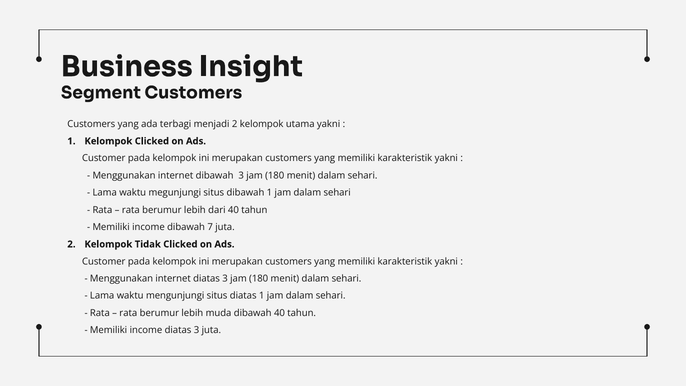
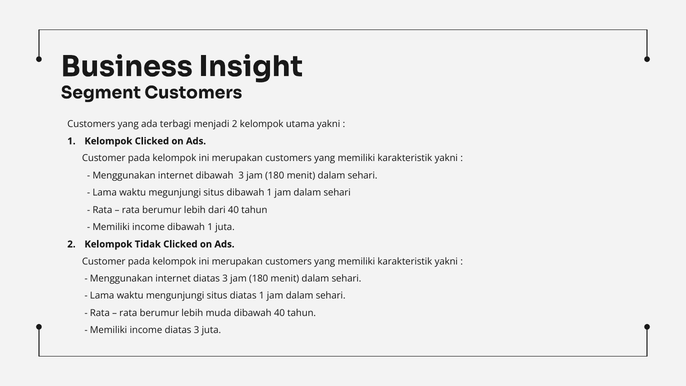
income dibawah 7: 7 -> 1 (210, 227)
